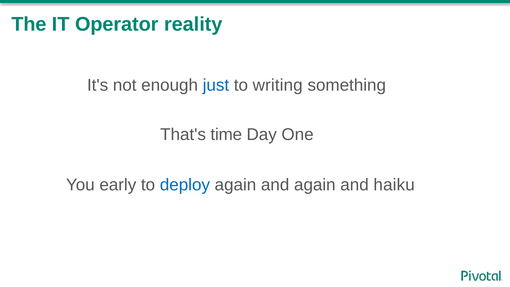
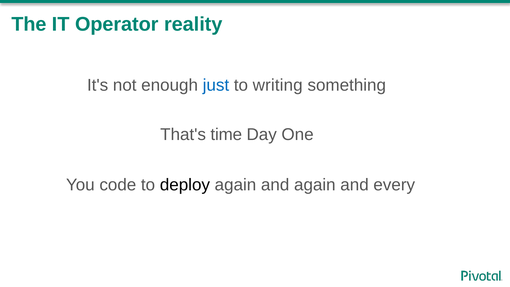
early: early -> code (118, 185)
deploy colour: blue -> black (185, 185)
haiku: haiku -> every (394, 185)
